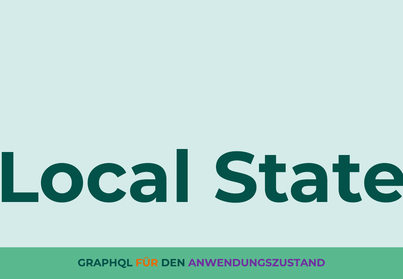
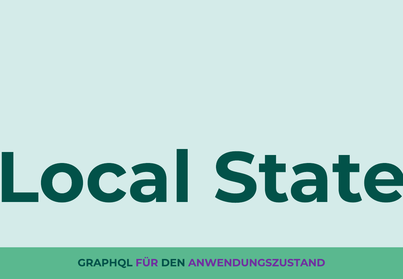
FÜR colour: orange -> purple (147, 263)
